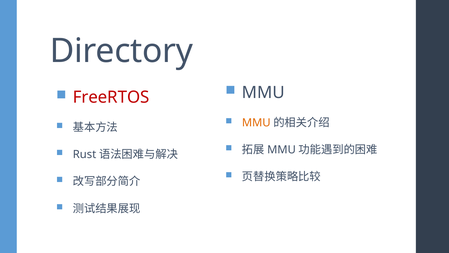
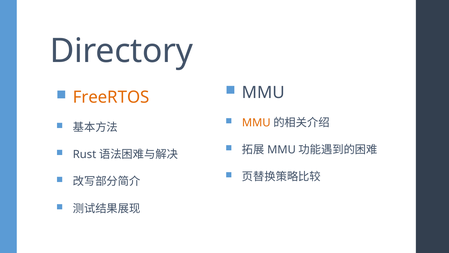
FreeRTOS colour: red -> orange (111, 97)
